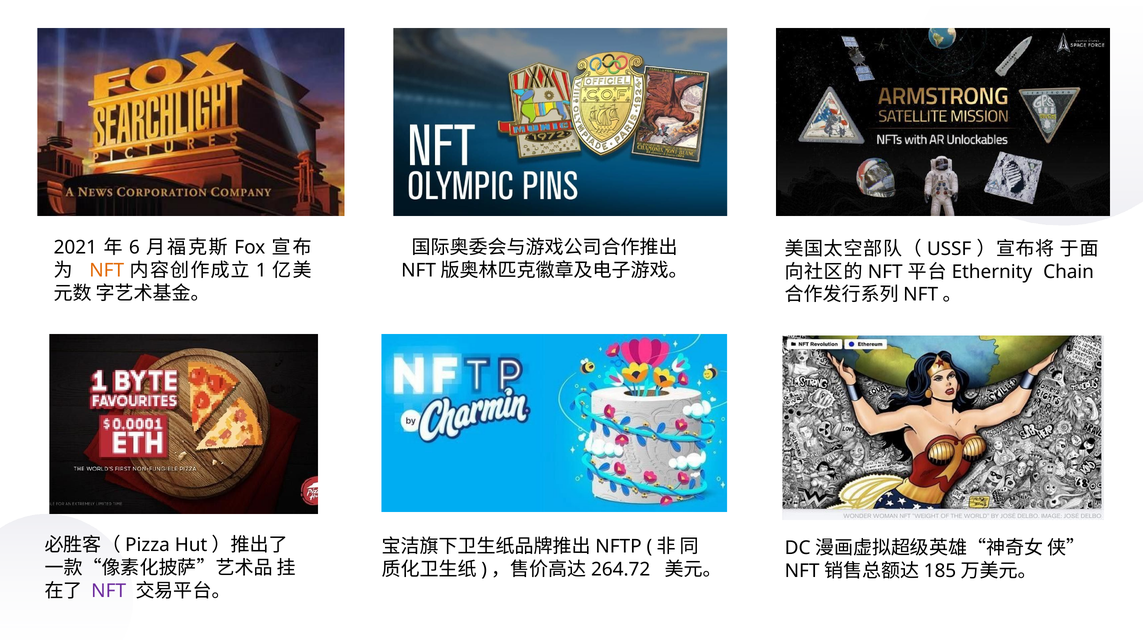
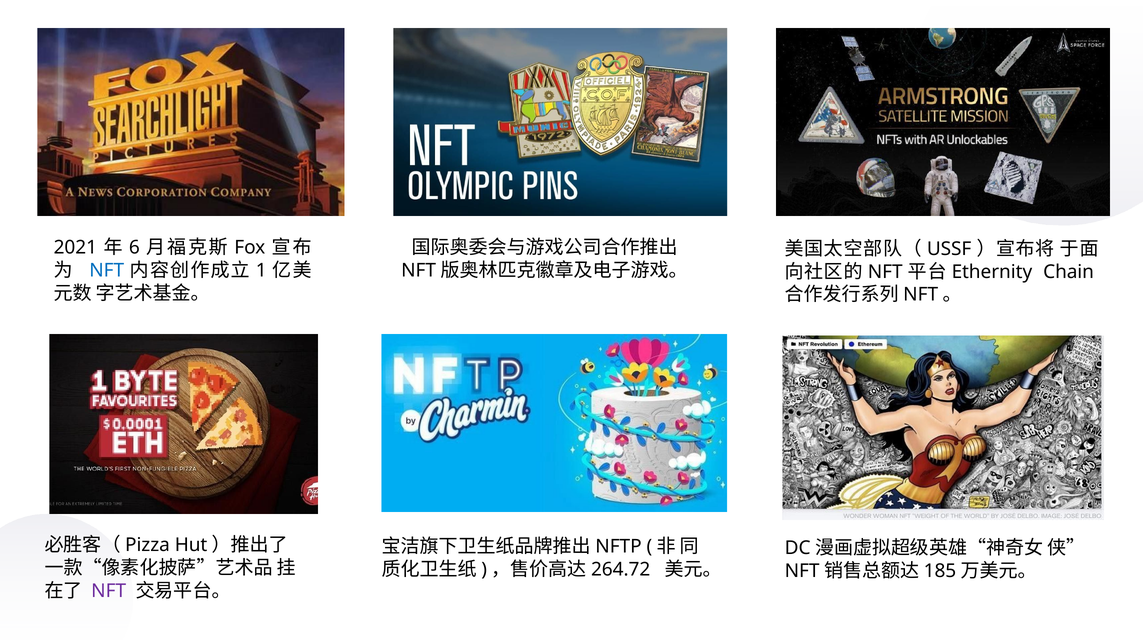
NFT colour: orange -> blue (107, 270)
